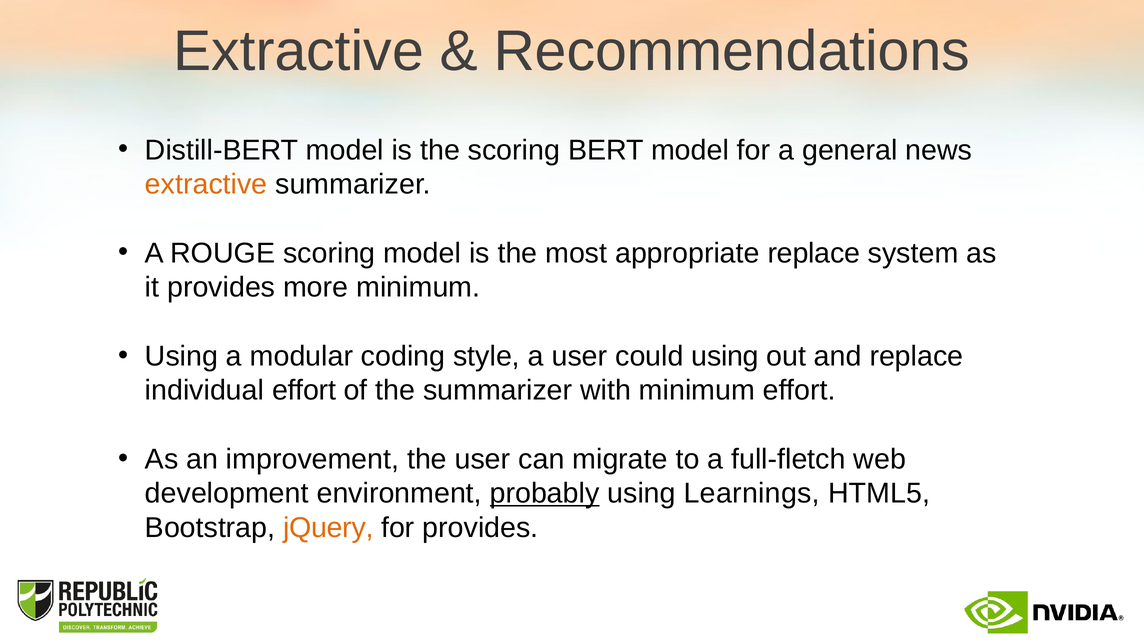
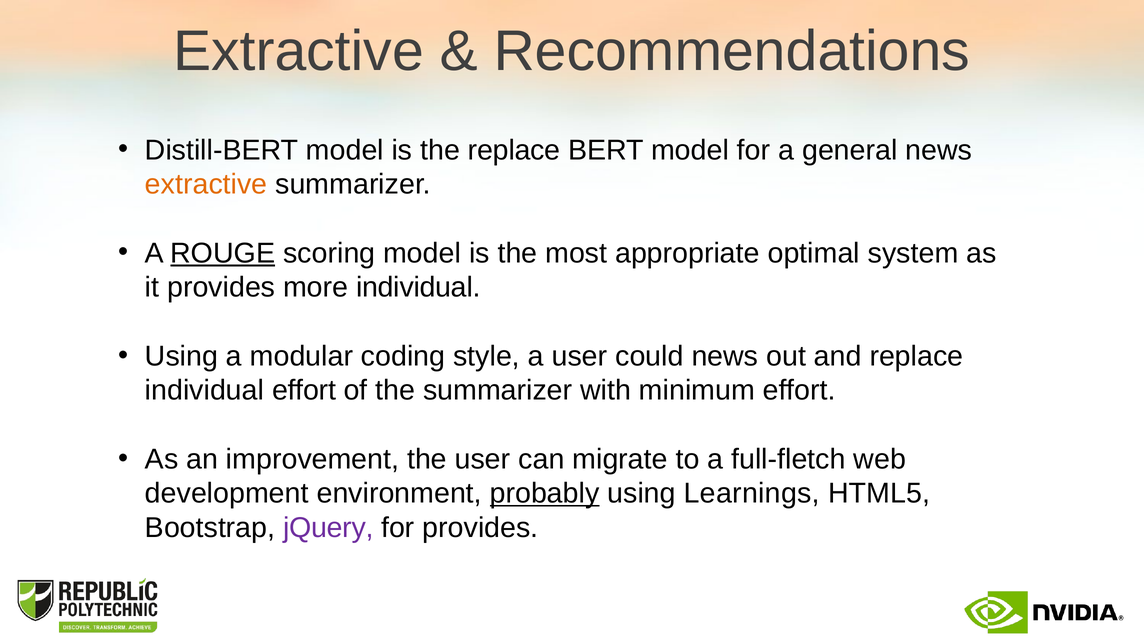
the scoring: scoring -> replace (514, 150)
ROUGE underline: none -> present (223, 253)
appropriate replace: replace -> optimal (814, 253)
more minimum: minimum -> individual (418, 287)
could using: using -> news (725, 356)
jQuery colour: orange -> purple (328, 527)
